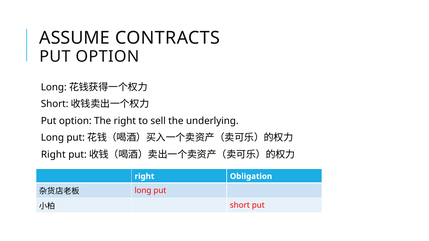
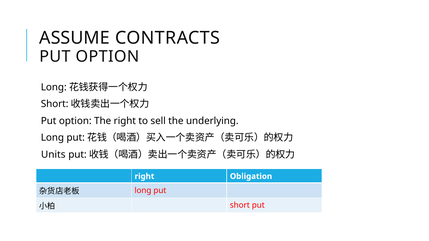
Right: Right -> Units (53, 155)
